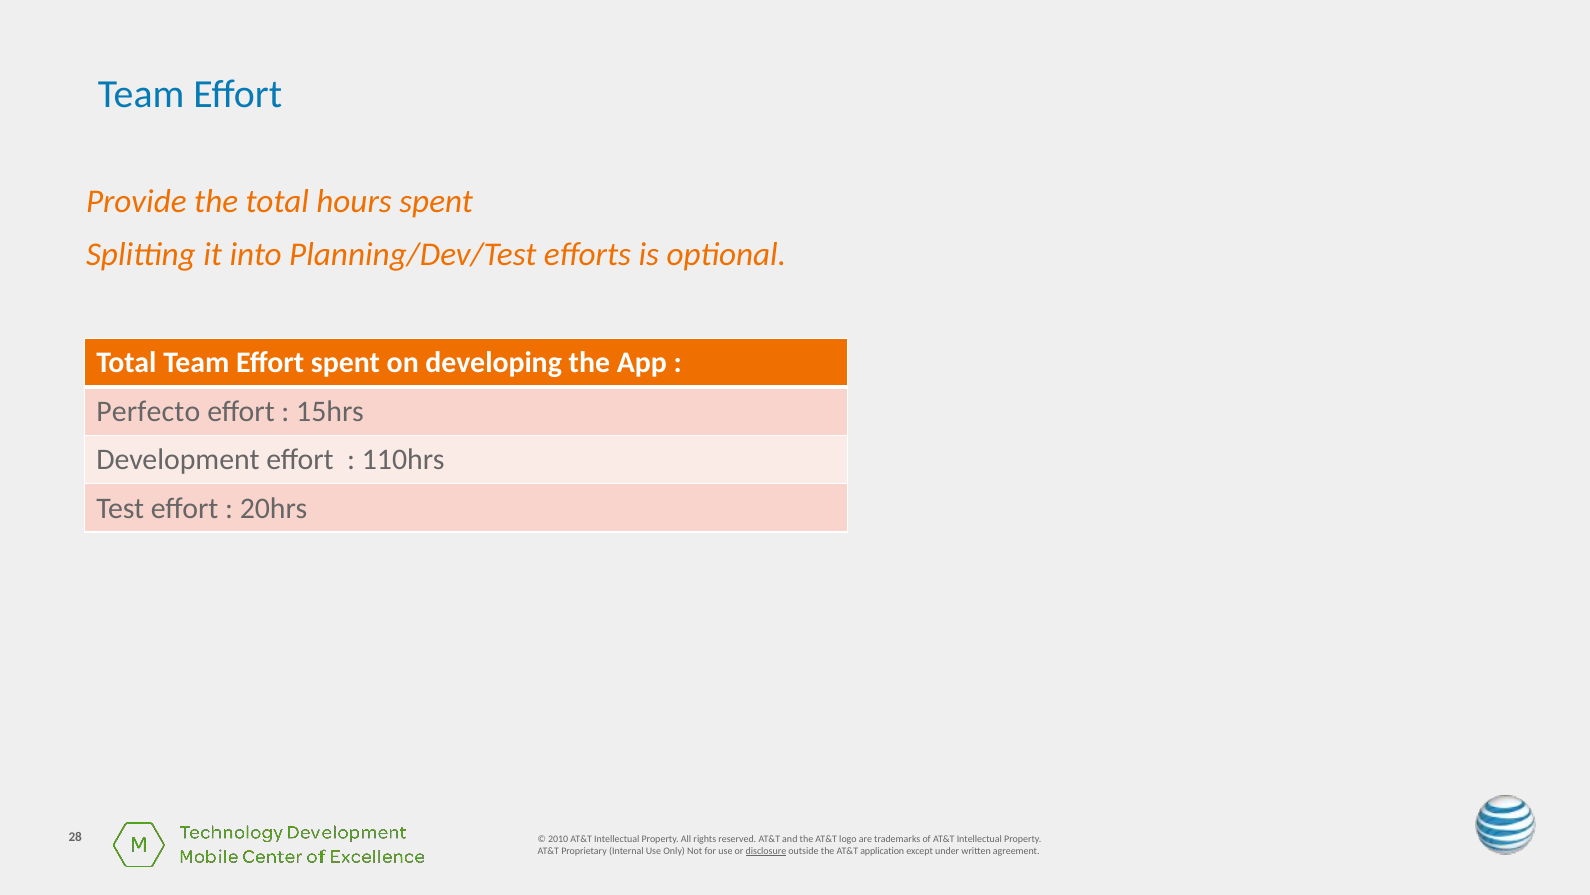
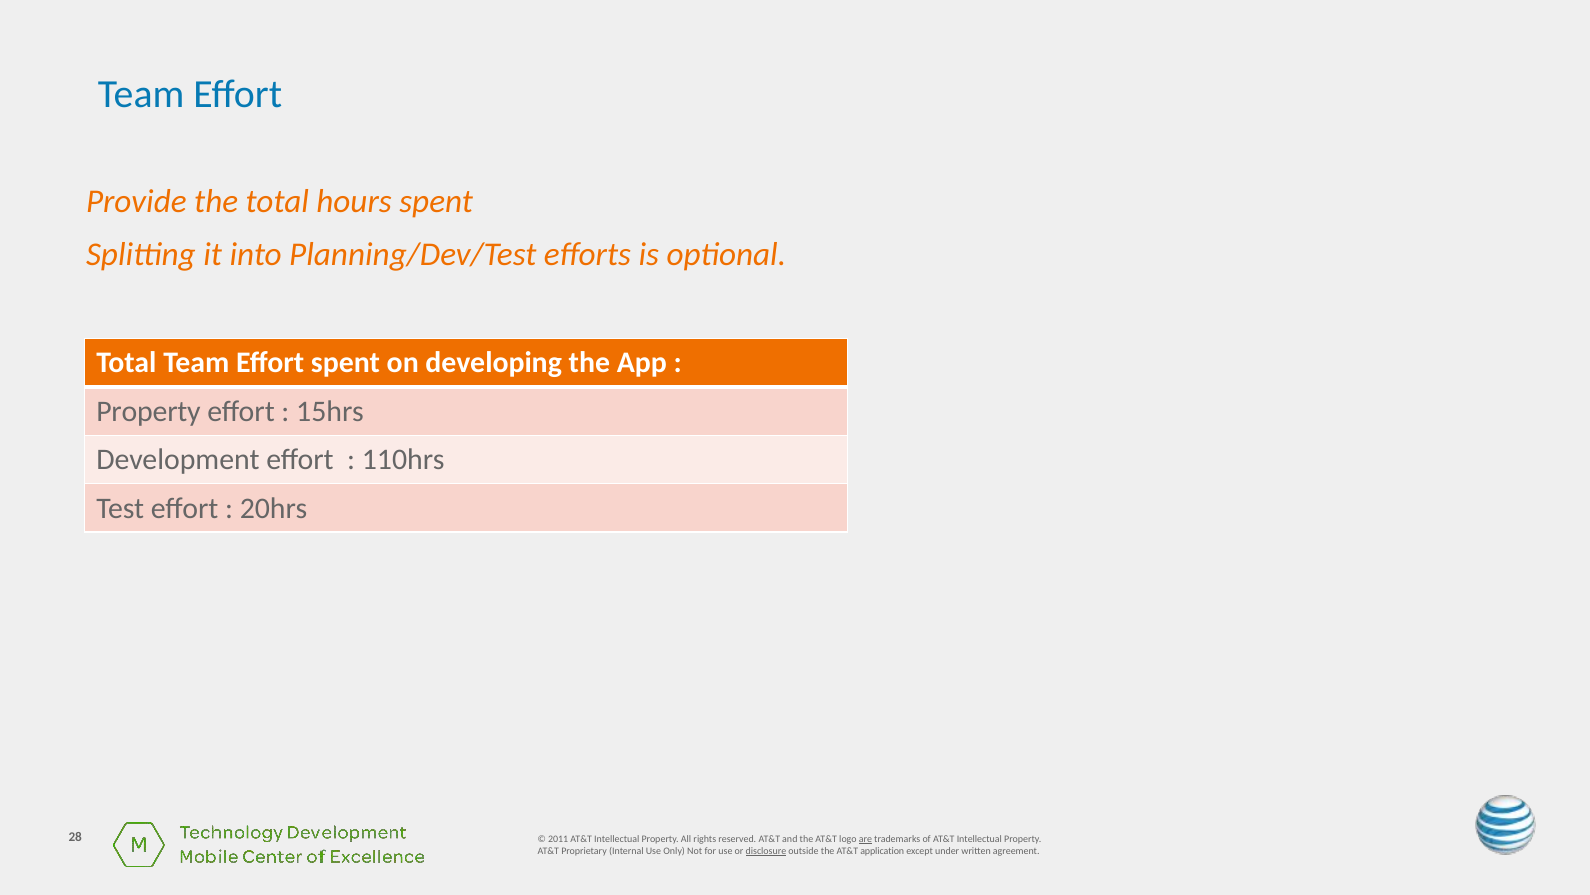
Perfecto: Perfecto -> Property (148, 412)
2010: 2010 -> 2011 (558, 840)
are underline: none -> present (865, 840)
